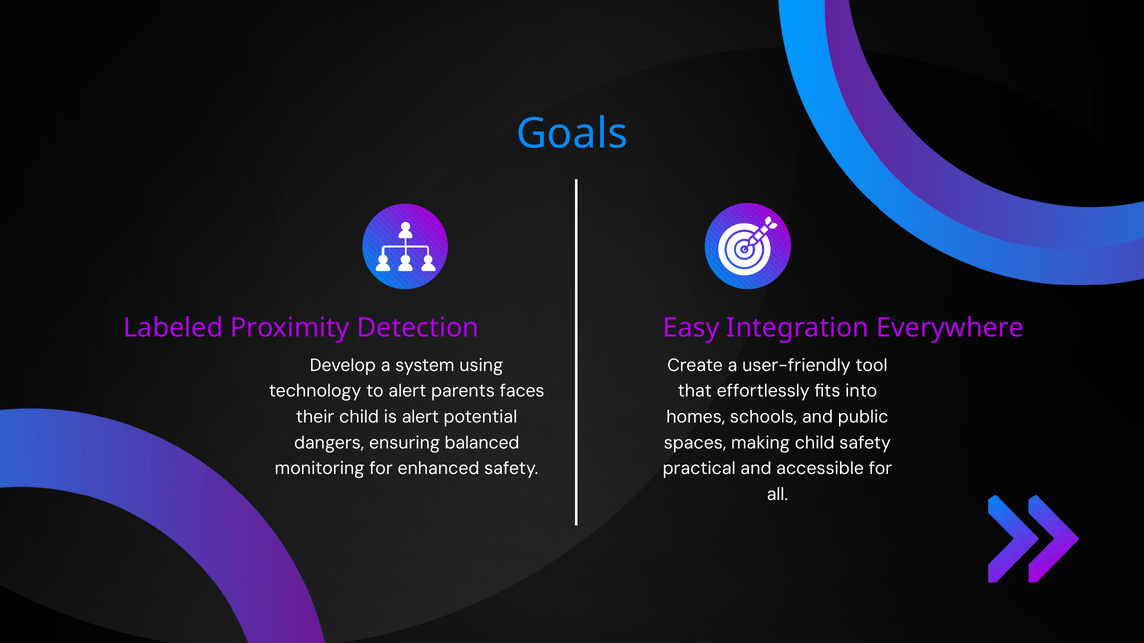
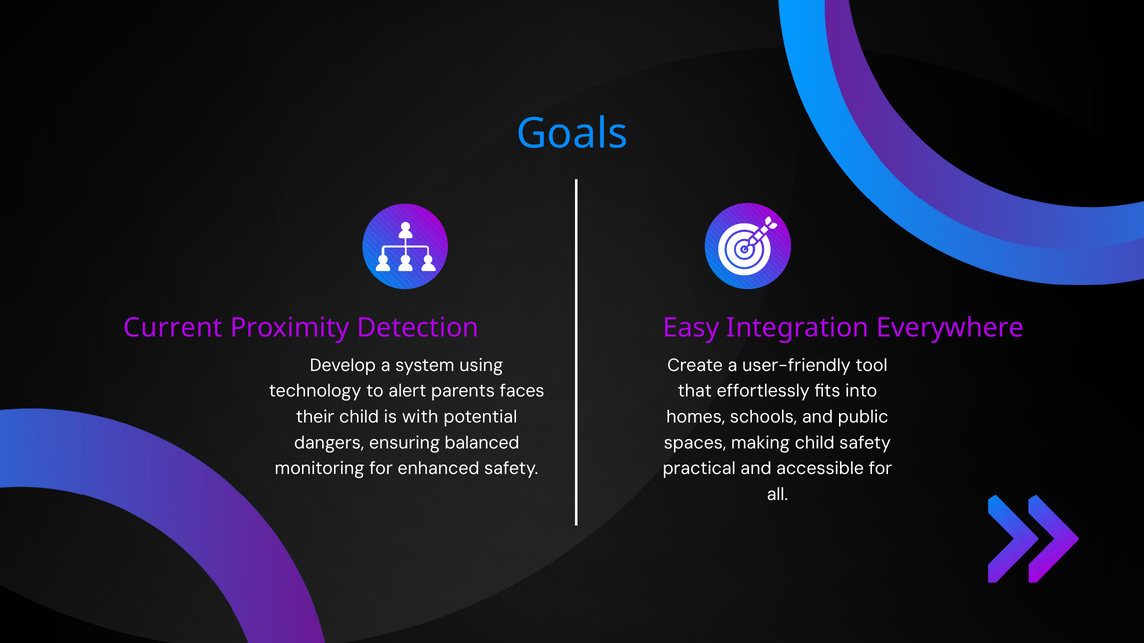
Labeled: Labeled -> Current (173, 328)
is alert: alert -> with (420, 417)
